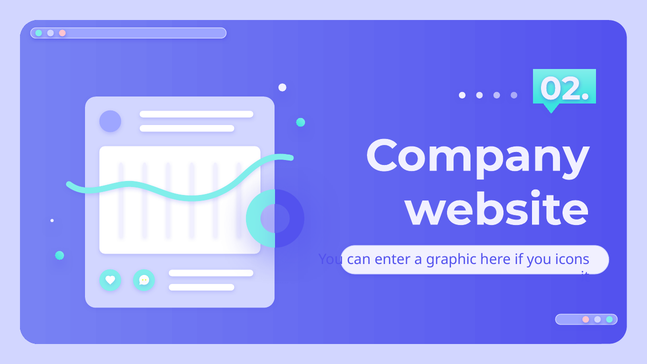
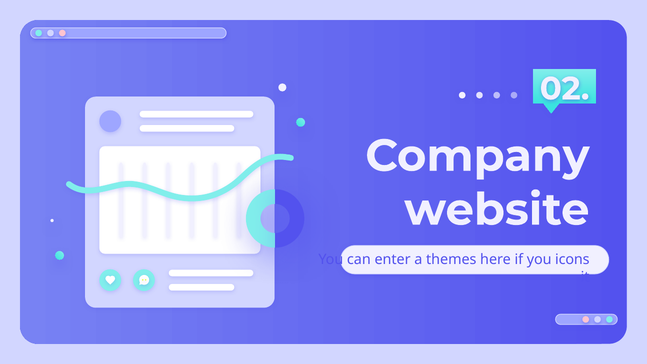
graphic: graphic -> themes (451, 260)
